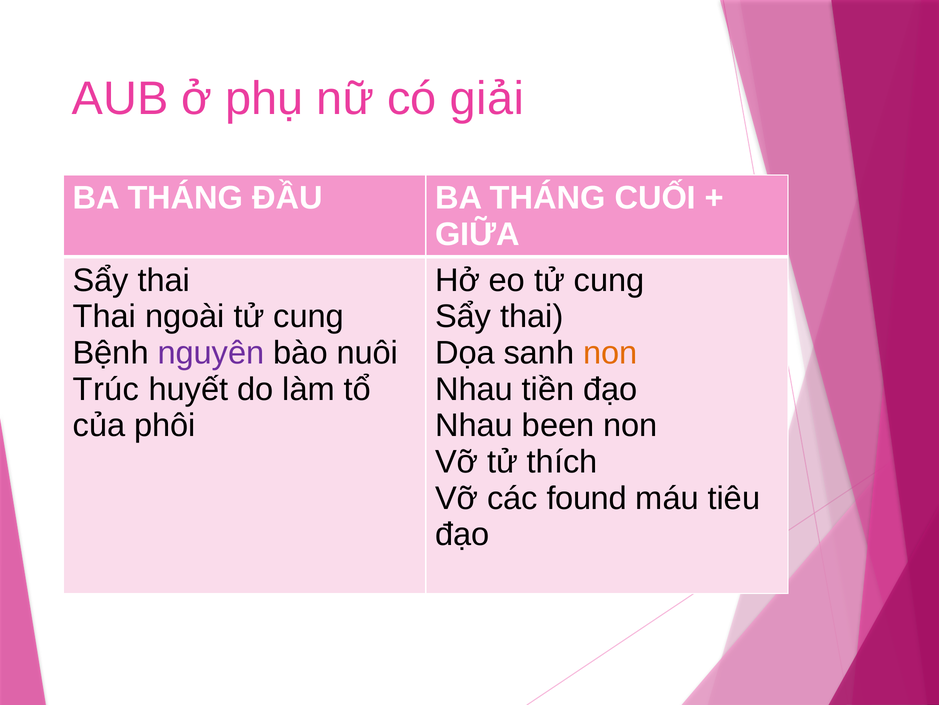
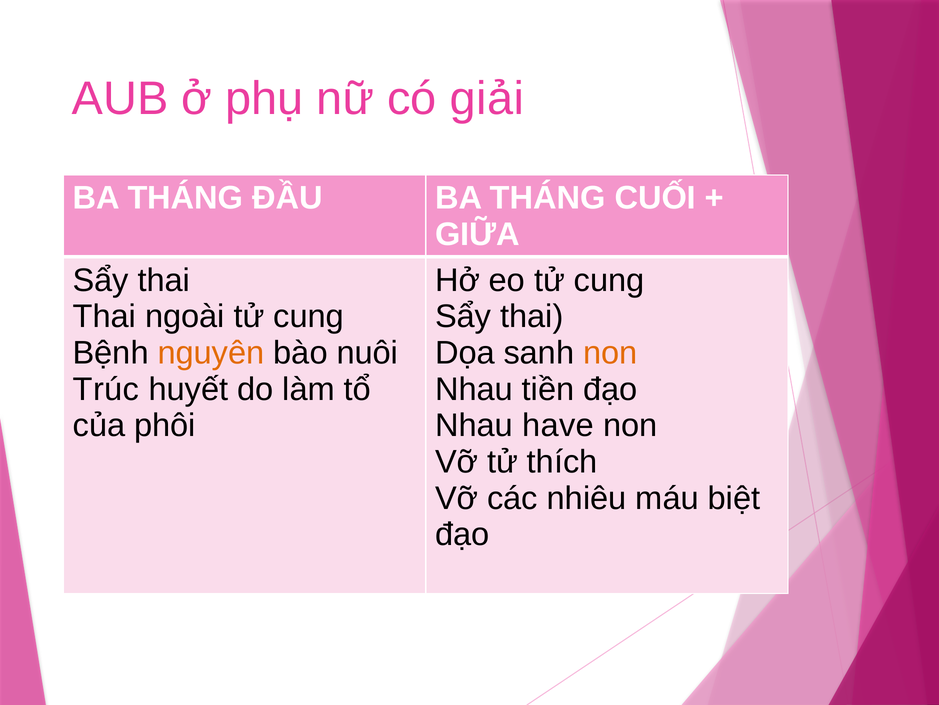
nguyên colour: purple -> orange (211, 353)
been: been -> have (558, 425)
found: found -> nhiêu (587, 498)
tiêu: tiêu -> biệt (734, 498)
